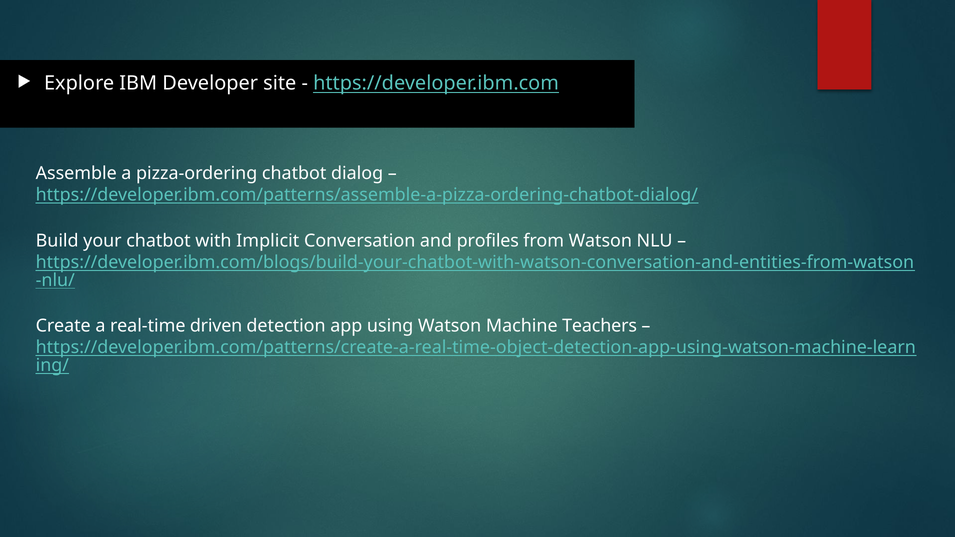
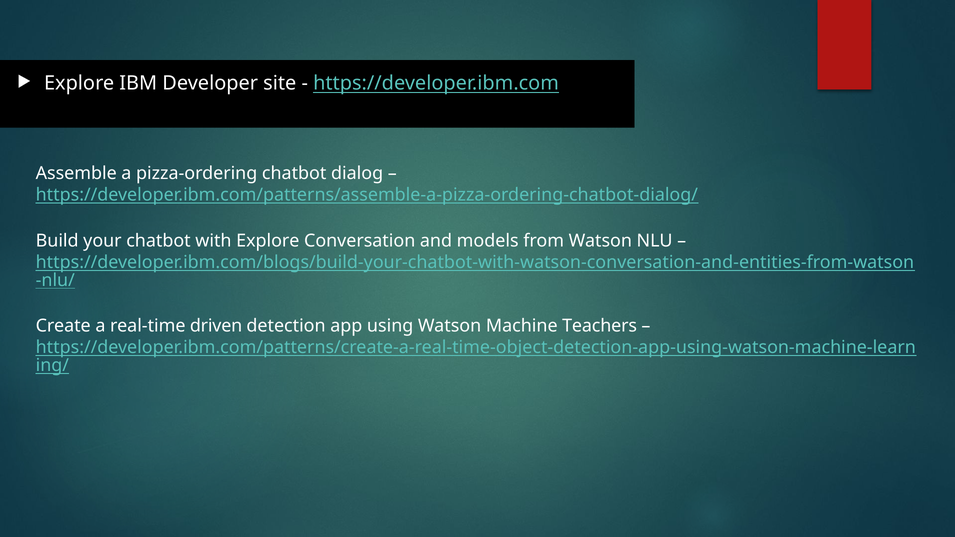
with Implicit: Implicit -> Explore (268, 241)
profiles: profiles -> models (488, 241)
